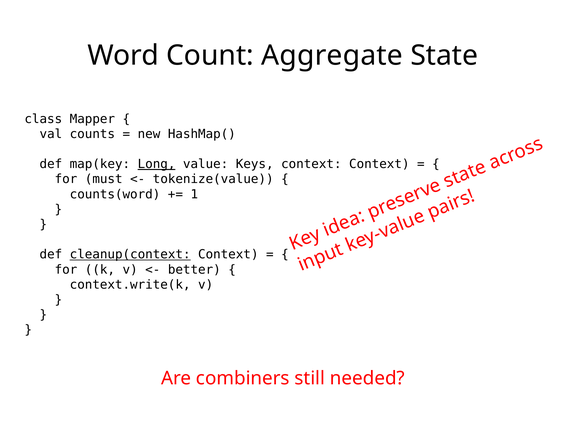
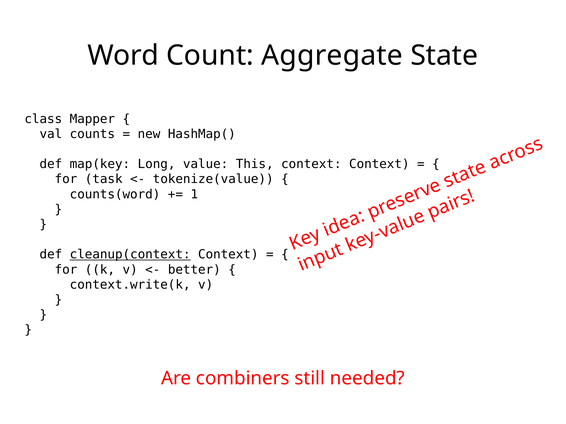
Long underline: present -> none (157, 164)
Keys: Keys -> This (255, 164)
must: must -> task (104, 179)
